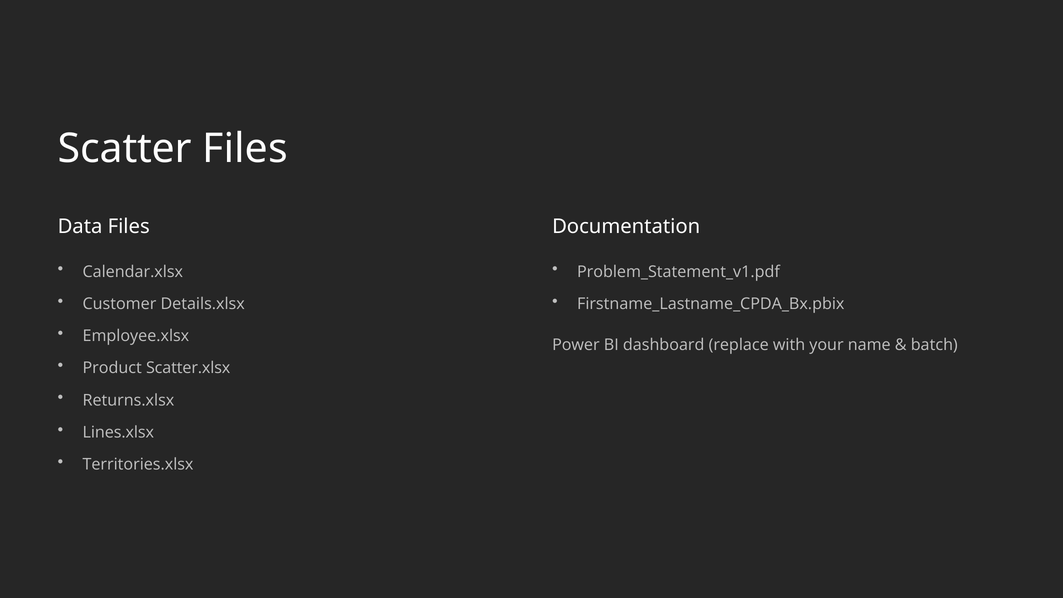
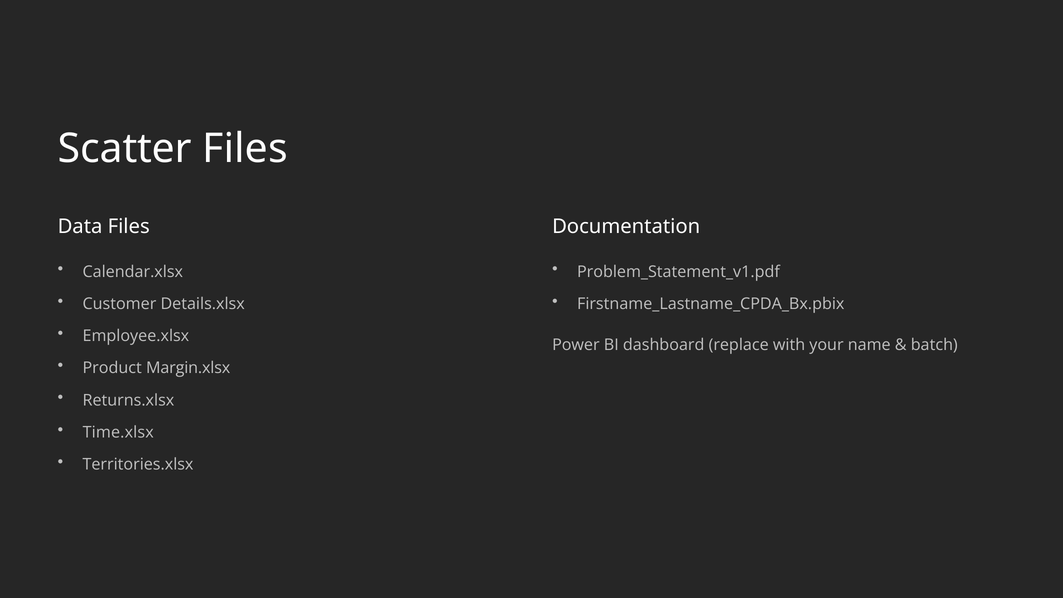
Scatter.xlsx: Scatter.xlsx -> Margin.xlsx (188, 368)
Lines.xlsx: Lines.xlsx -> Time.xlsx (118, 432)
